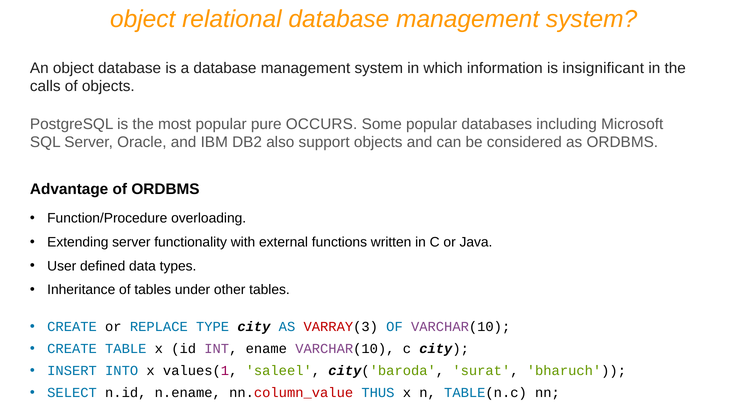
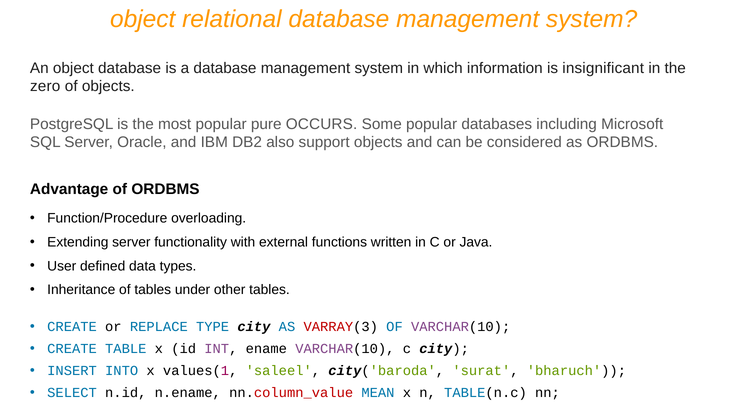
calls: calls -> zero (45, 86)
THUS: THUS -> MEAN (378, 393)
